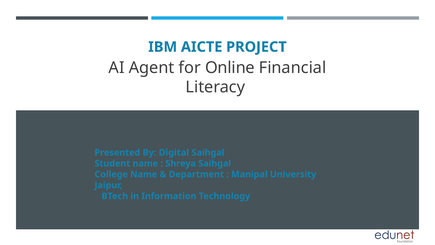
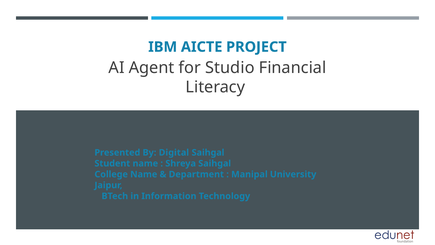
Online: Online -> Studio (230, 68)
